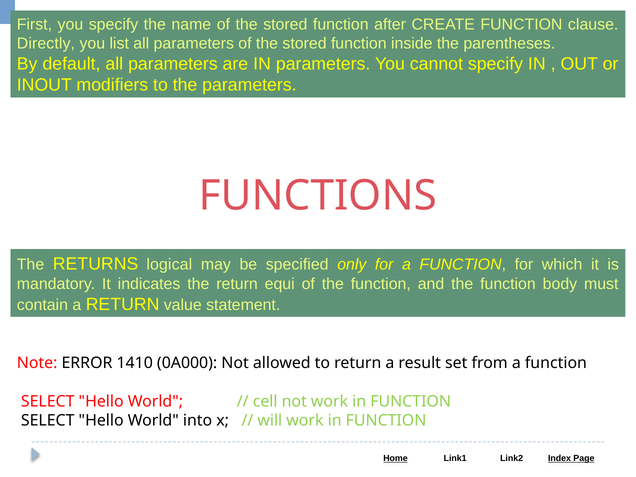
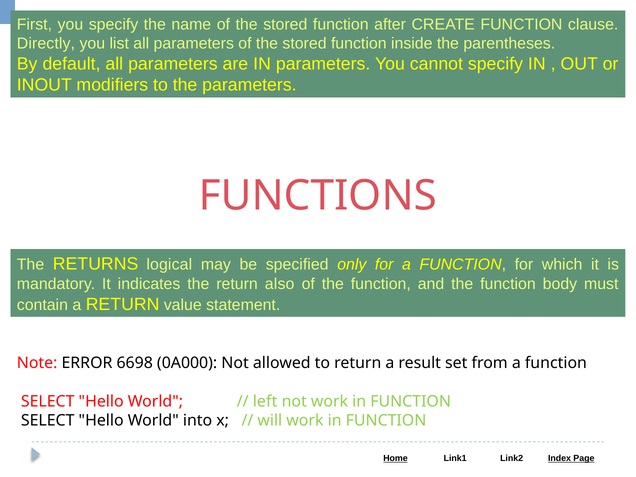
equi: equi -> also (280, 284)
1410: 1410 -> 6698 (135, 363)
cell: cell -> left (265, 401)
